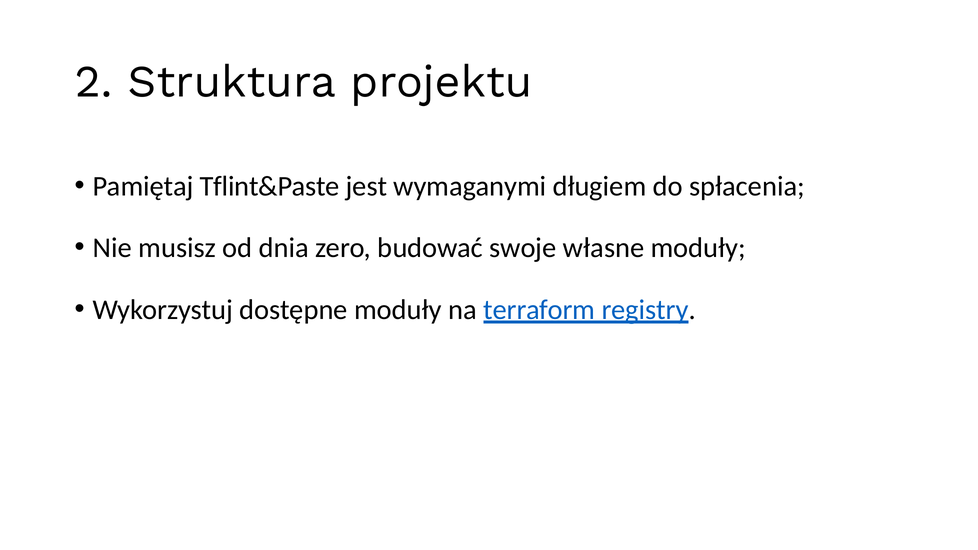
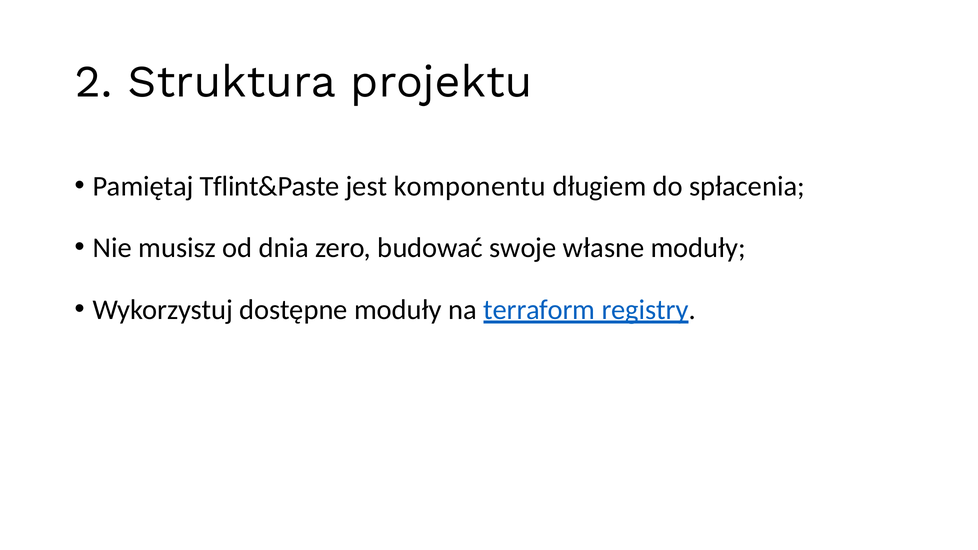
wymaganymi: wymaganymi -> komponentu (470, 186)
